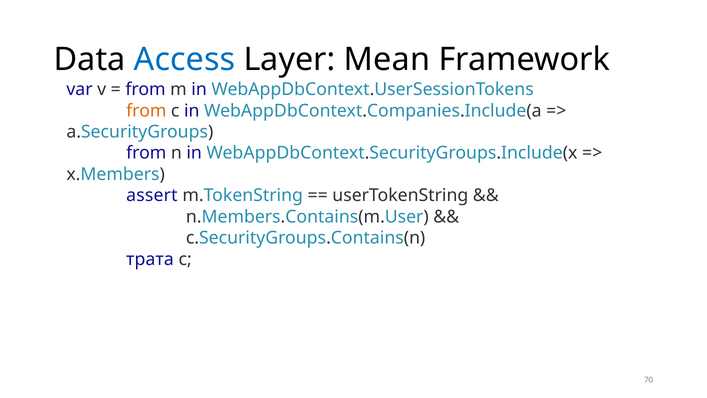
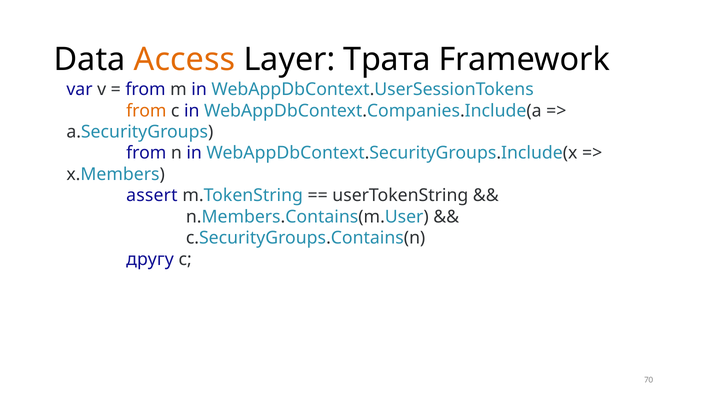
Access colour: blue -> orange (185, 59)
Mean: Mean -> Трата (387, 59)
трата: трата -> другу (150, 259)
